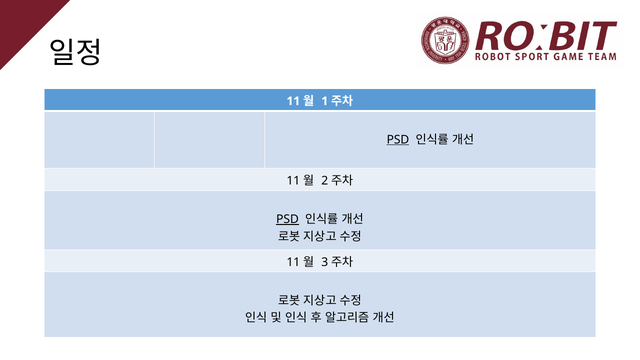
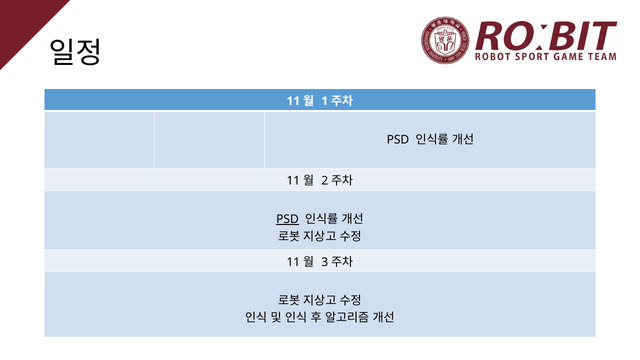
PSD underline: present -> none (398, 140)
